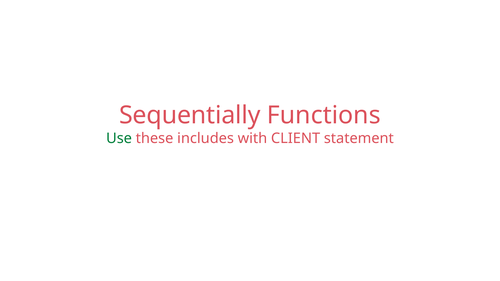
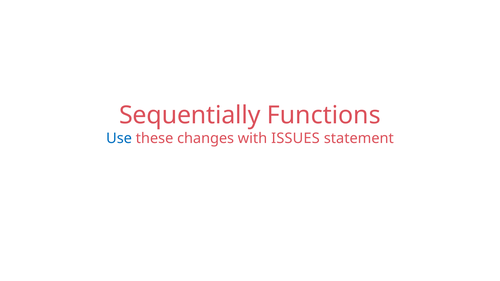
Use colour: green -> blue (119, 138)
includes: includes -> changes (206, 138)
CLIENT: CLIENT -> ISSUES (295, 138)
